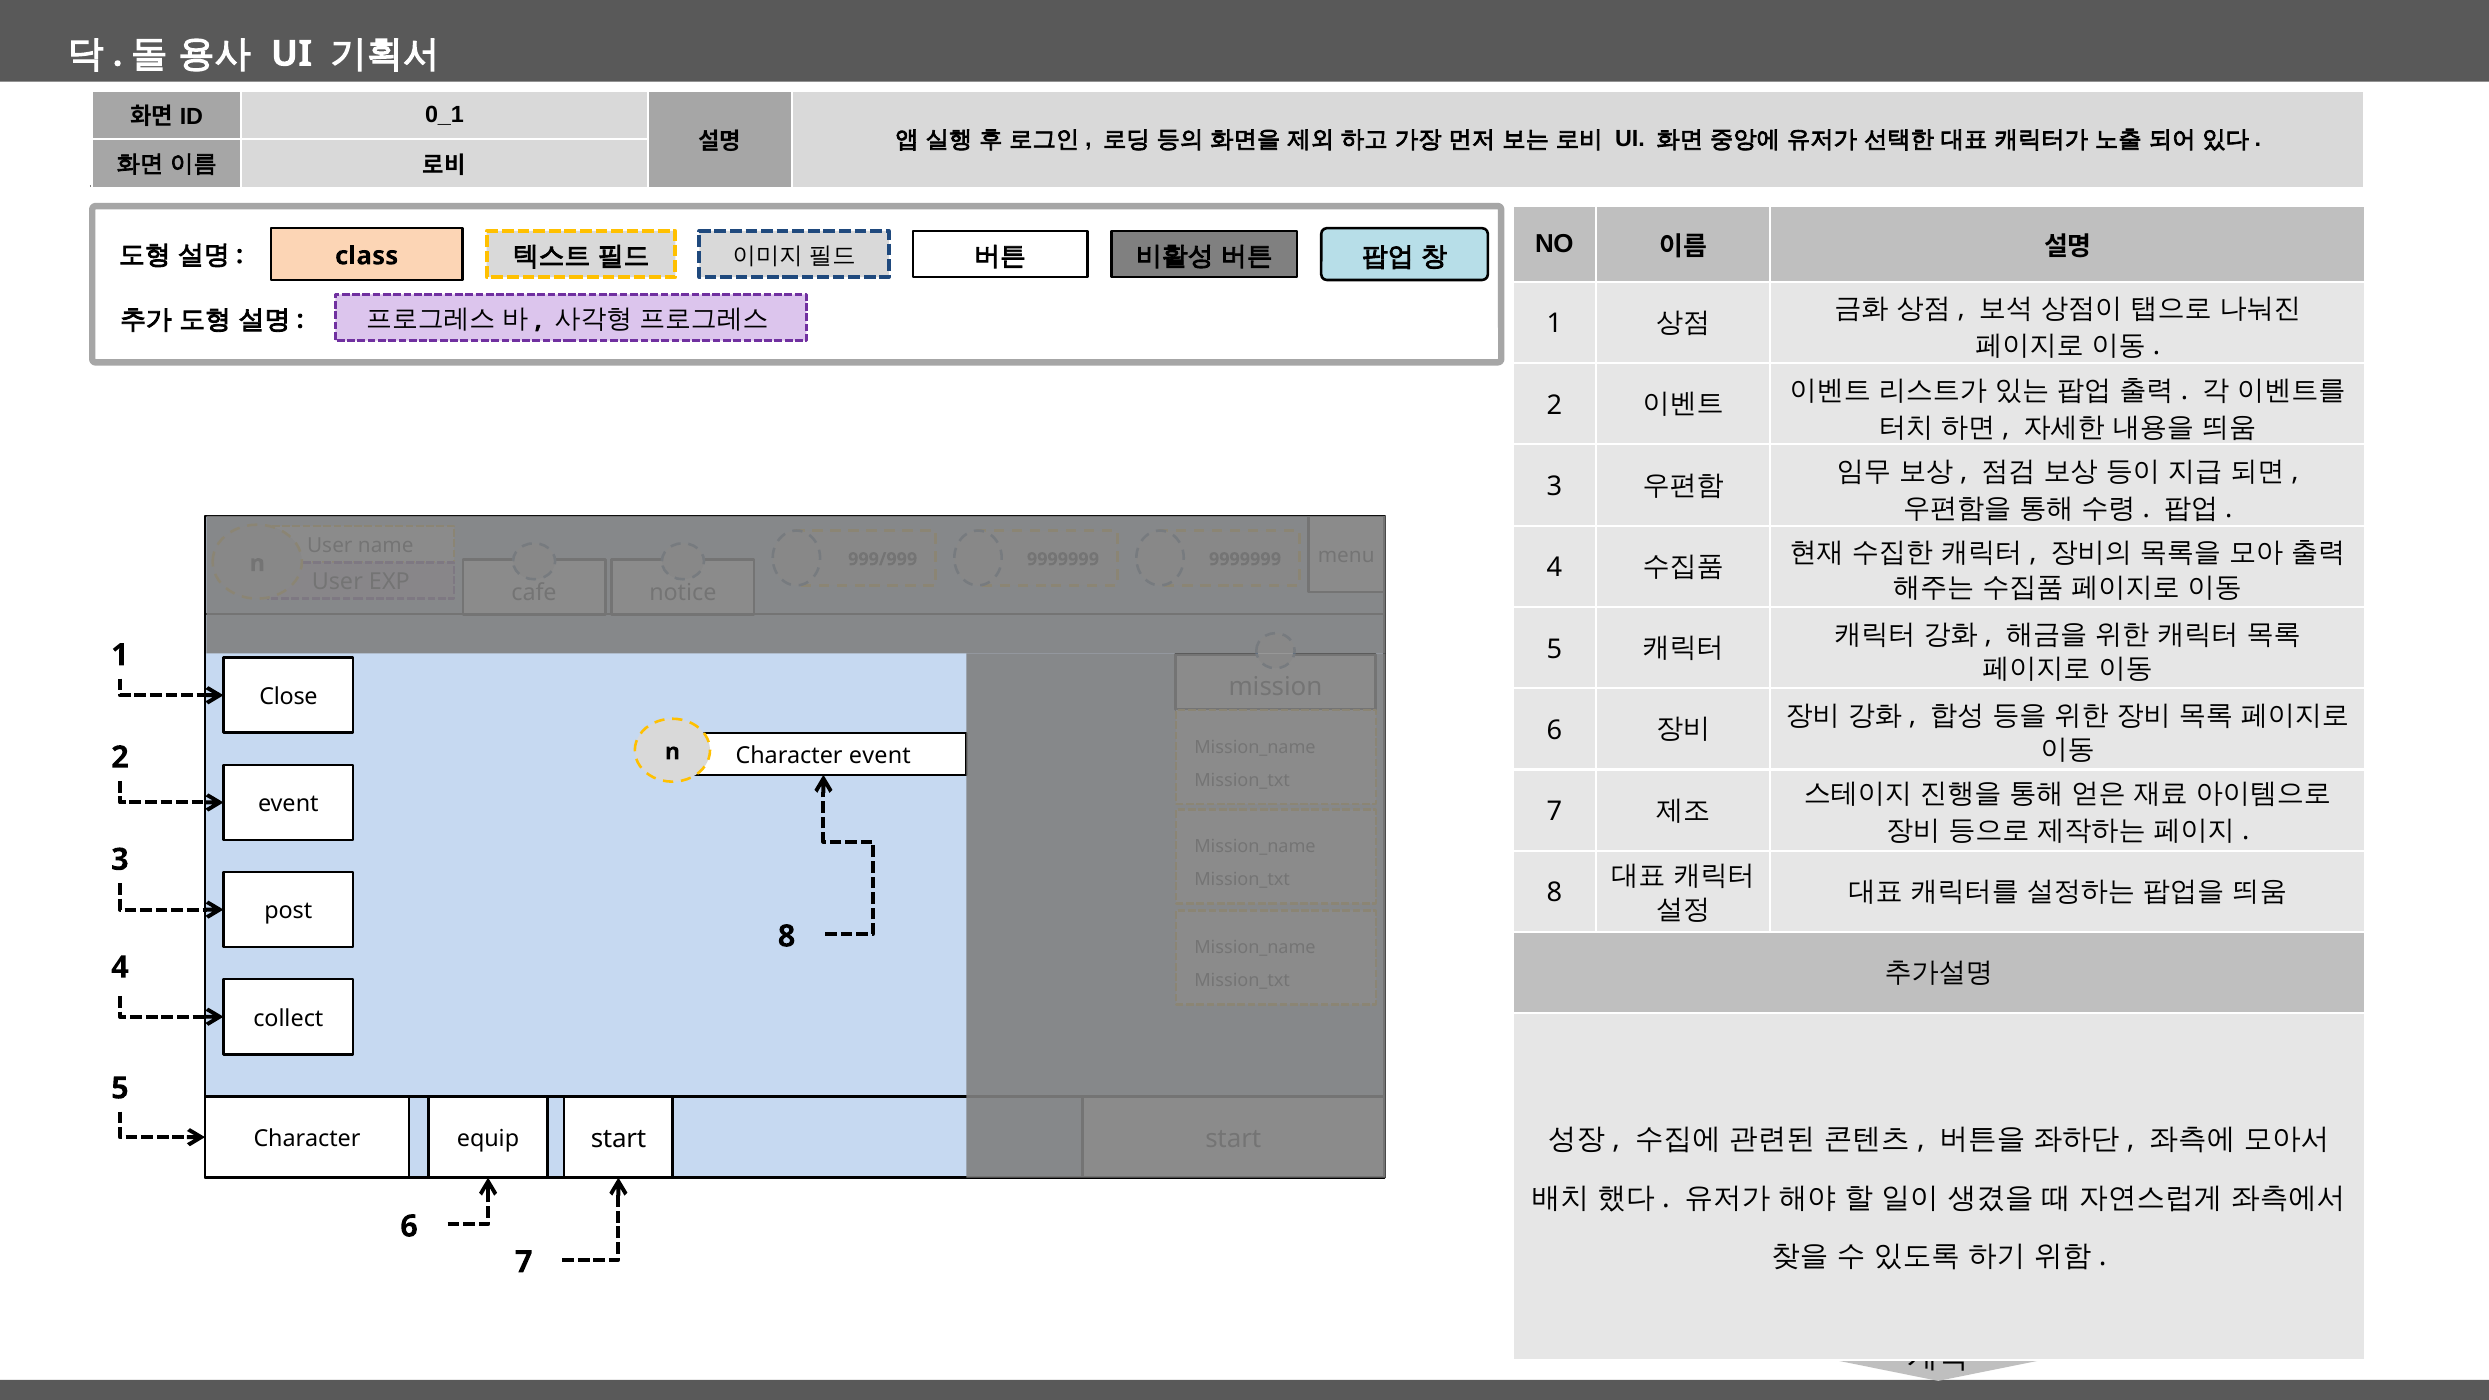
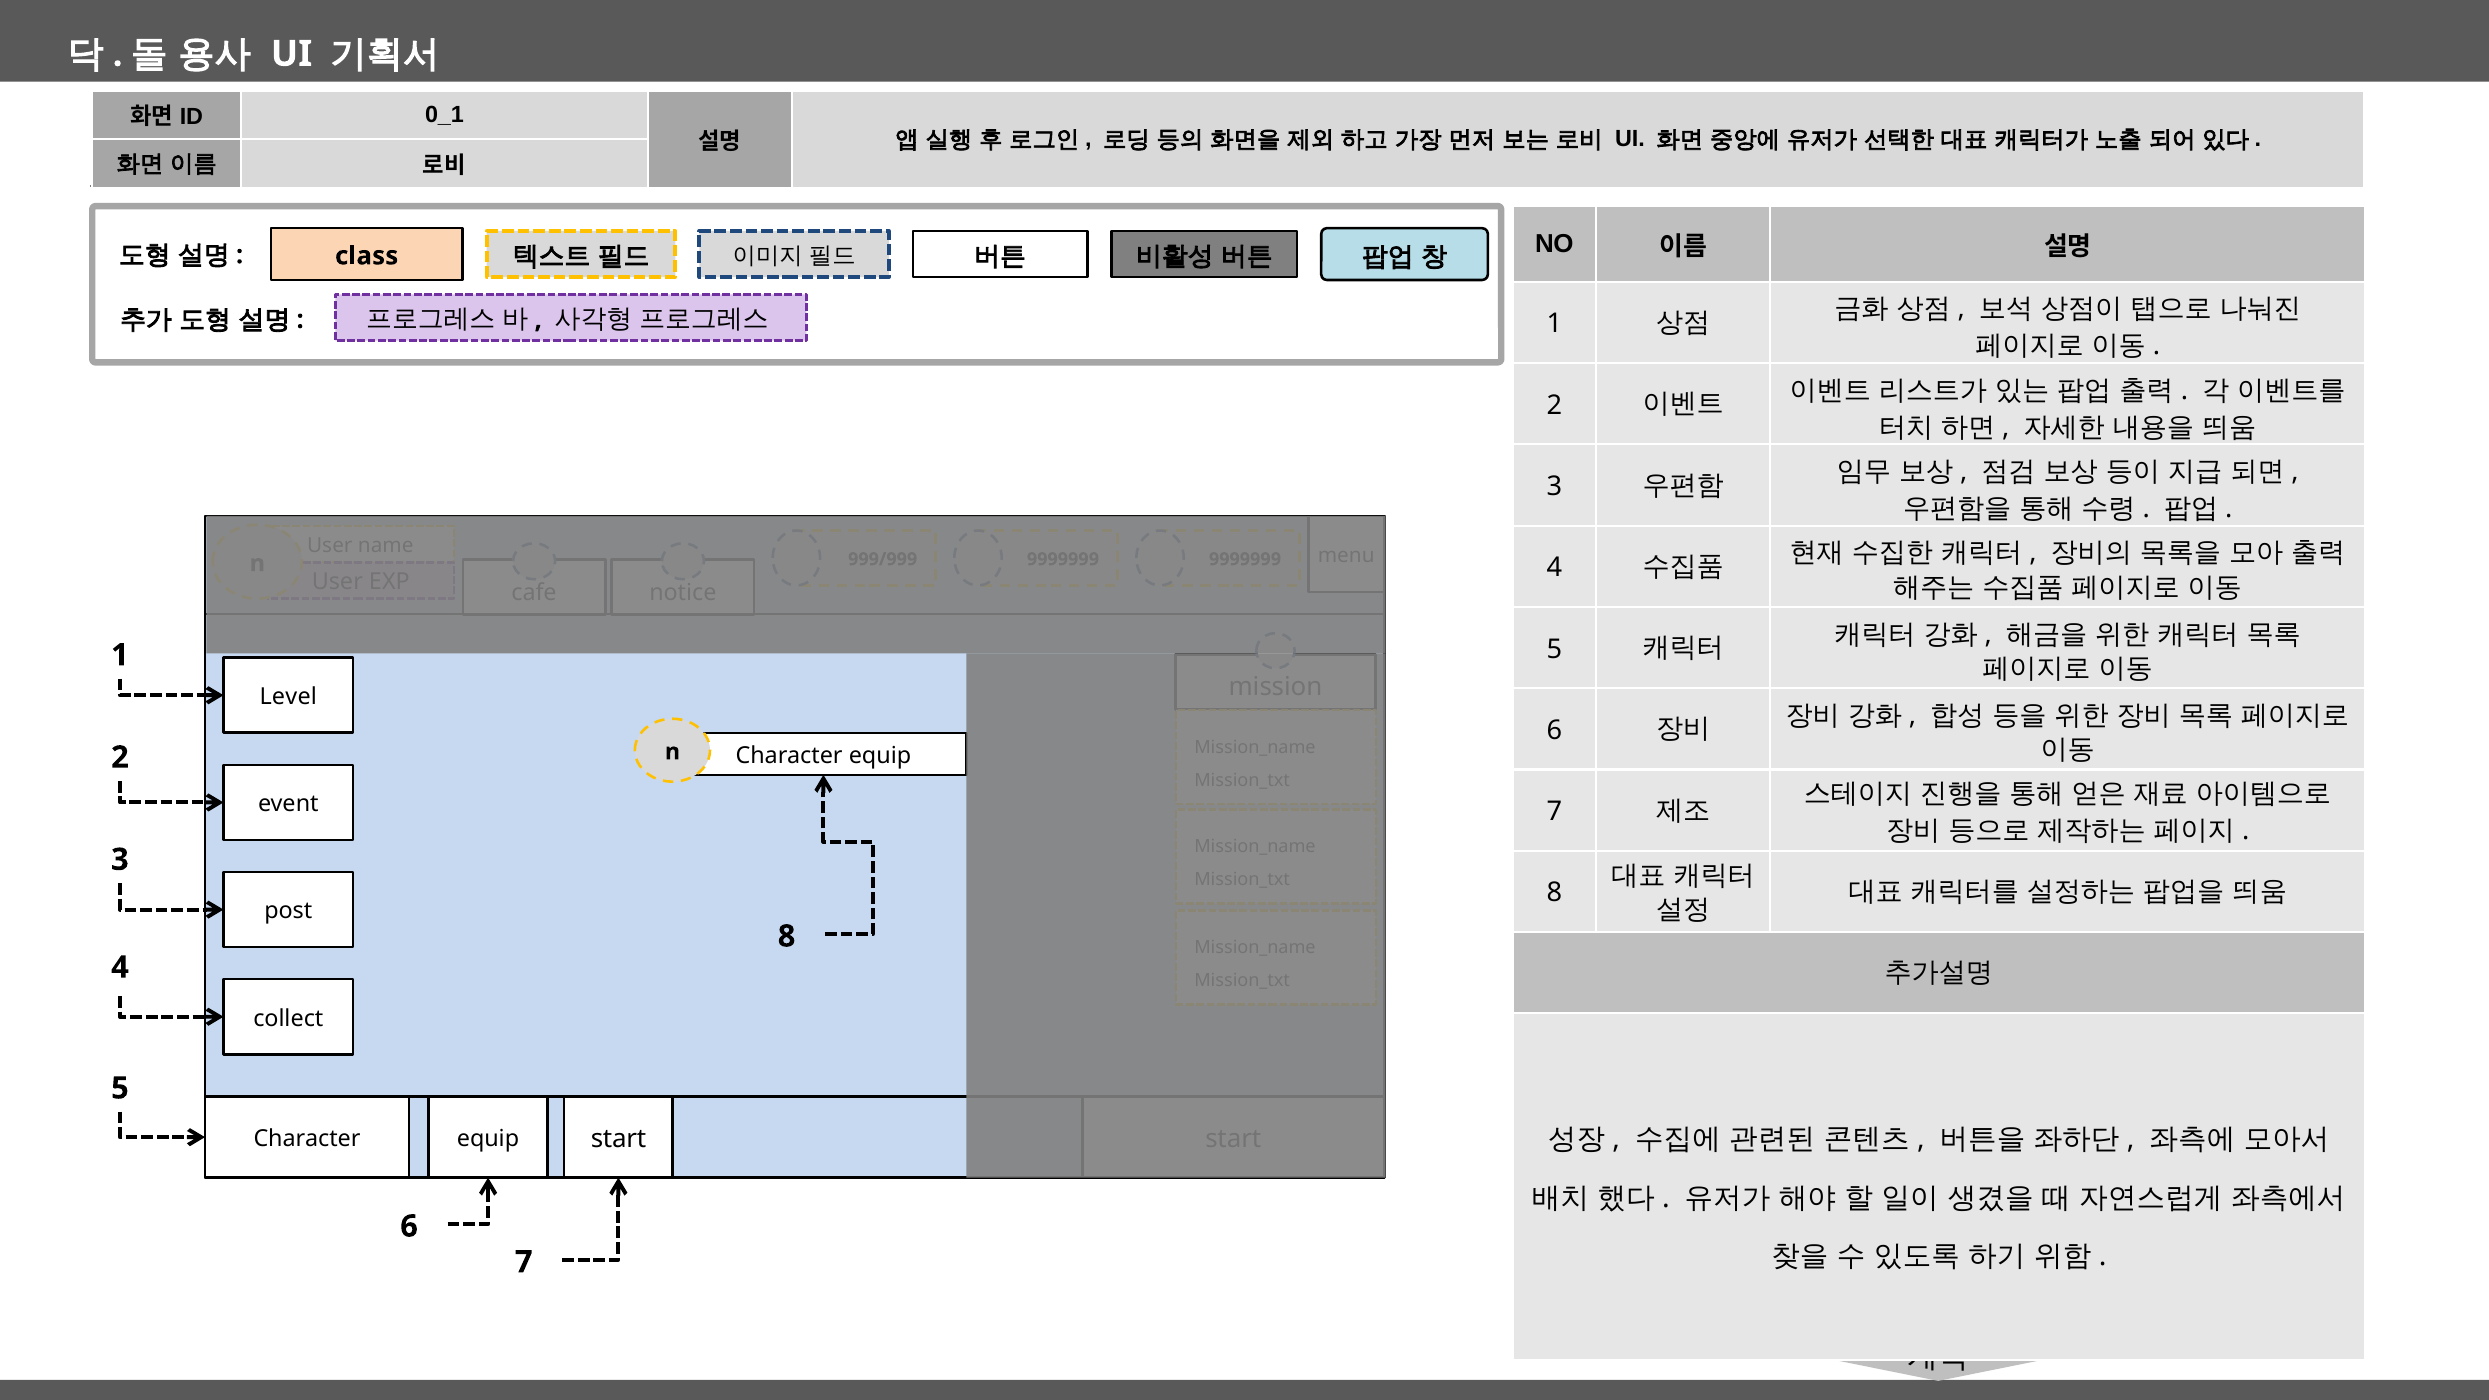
Close: Close -> Level (288, 697)
Character event: event -> equip (880, 756)
